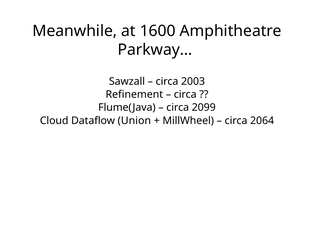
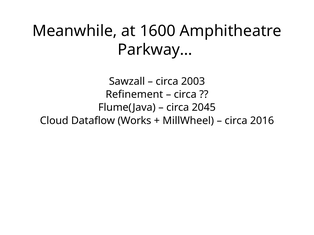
2099: 2099 -> 2045 (204, 108)
Union: Union -> Works (134, 121)
2064: 2064 -> 2016 (262, 121)
